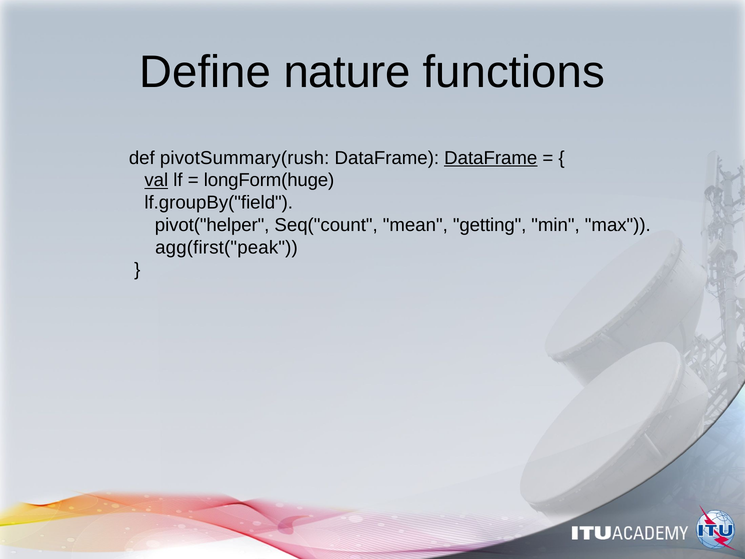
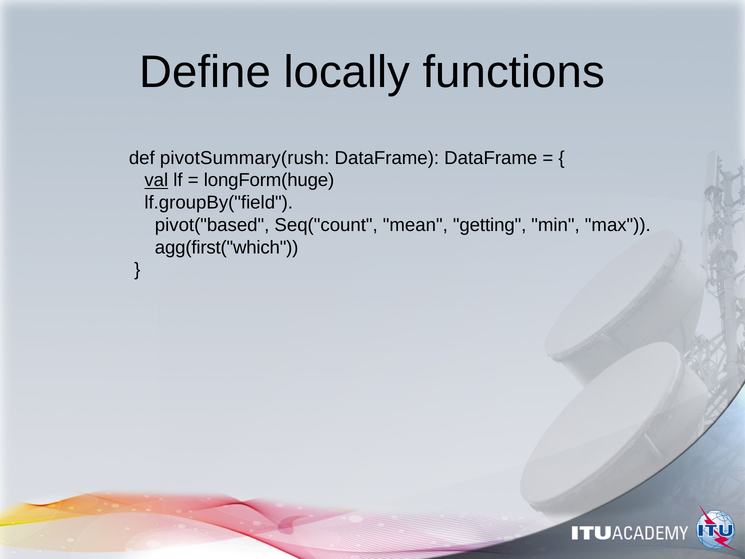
nature: nature -> locally (347, 72)
DataFrame underline: present -> none (491, 158)
pivot("helper: pivot("helper -> pivot("based (212, 225)
agg(first("peak: agg(first("peak -> agg(first("which (227, 247)
